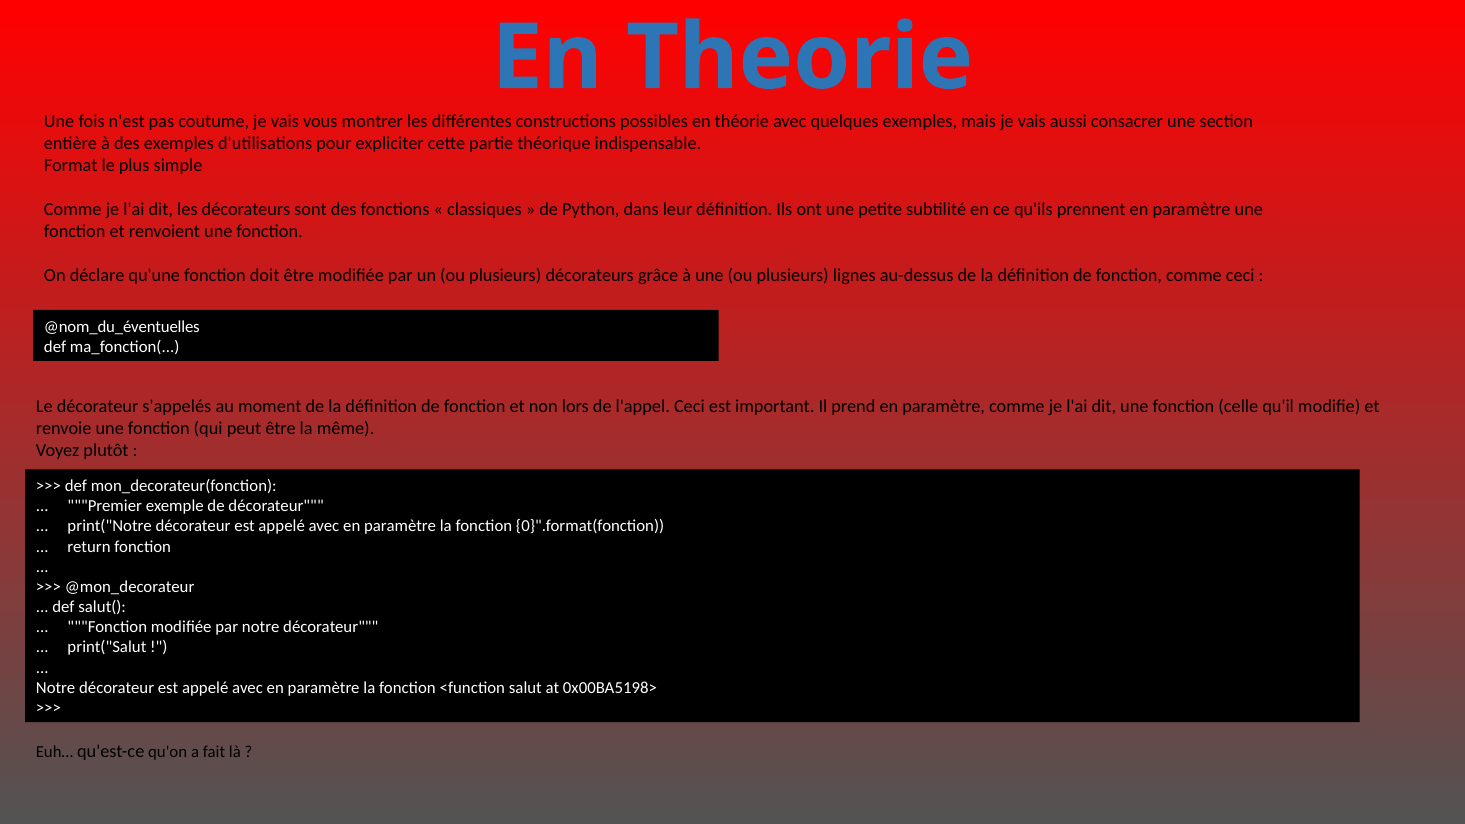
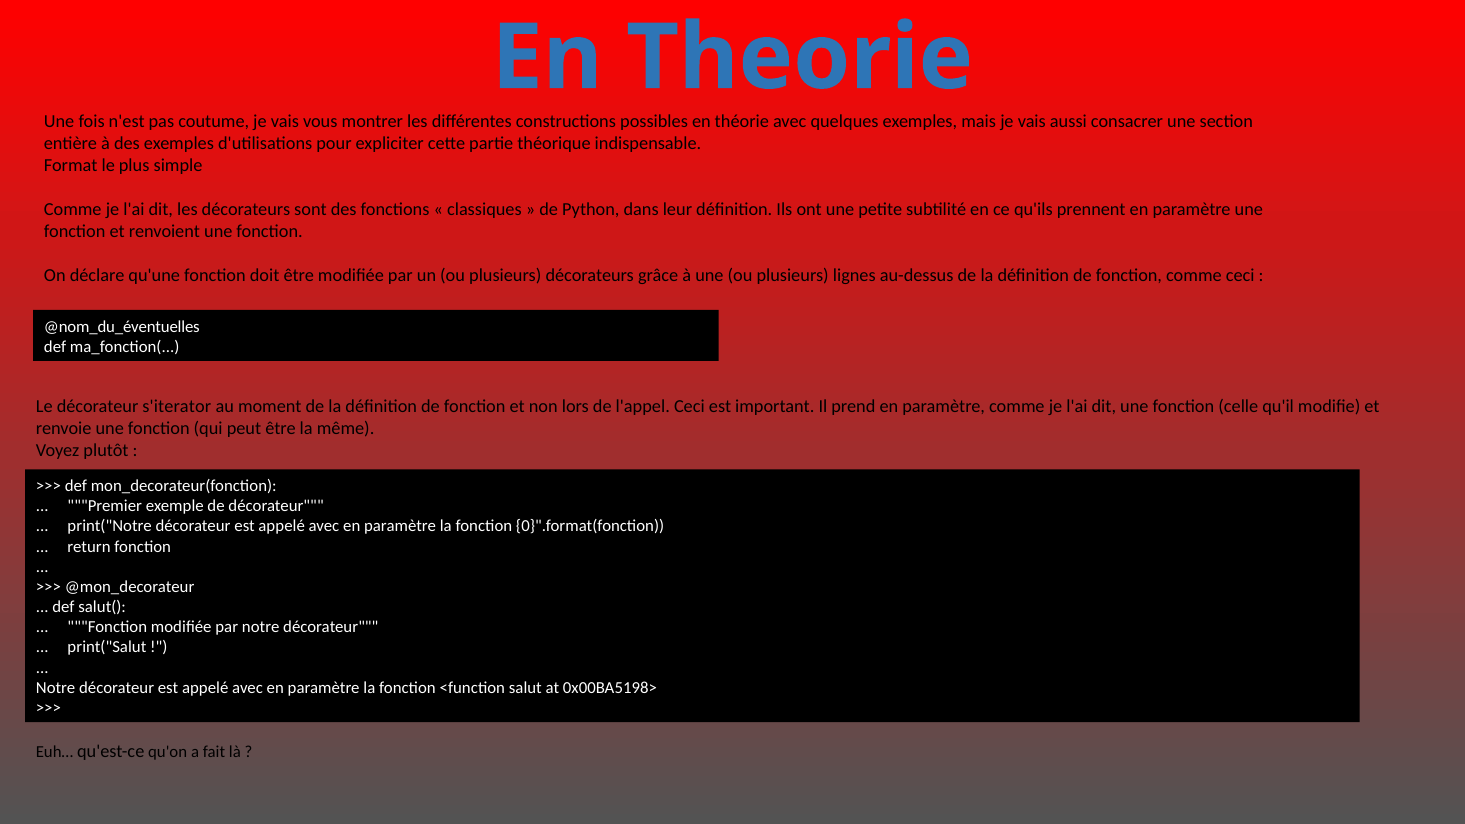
s'appelés: s'appelés -> s'iterator (177, 406)
